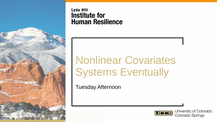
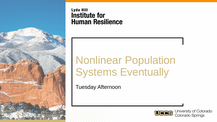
Covariates: Covariates -> Population (150, 60)
